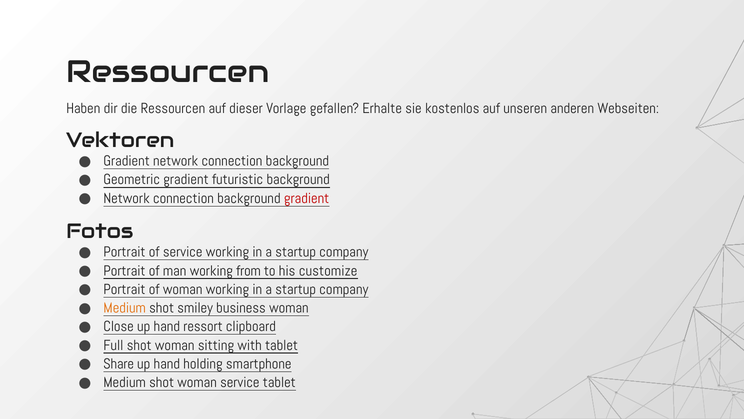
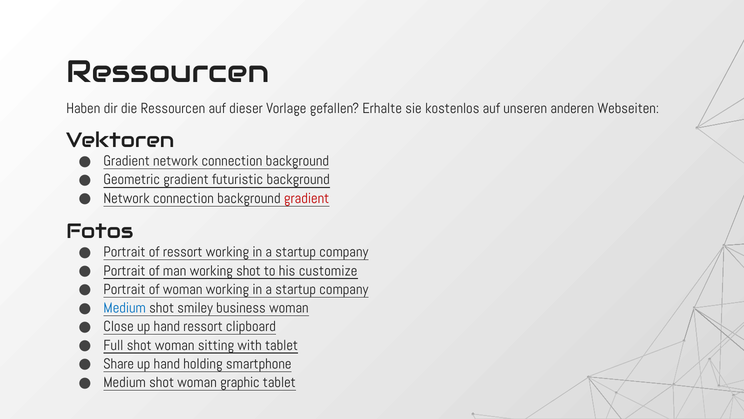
of service: service -> ressort (183, 252)
working from: from -> shot (248, 270)
Medium colour: orange -> blue (125, 308)
woman service: service -> graphic (240, 382)
